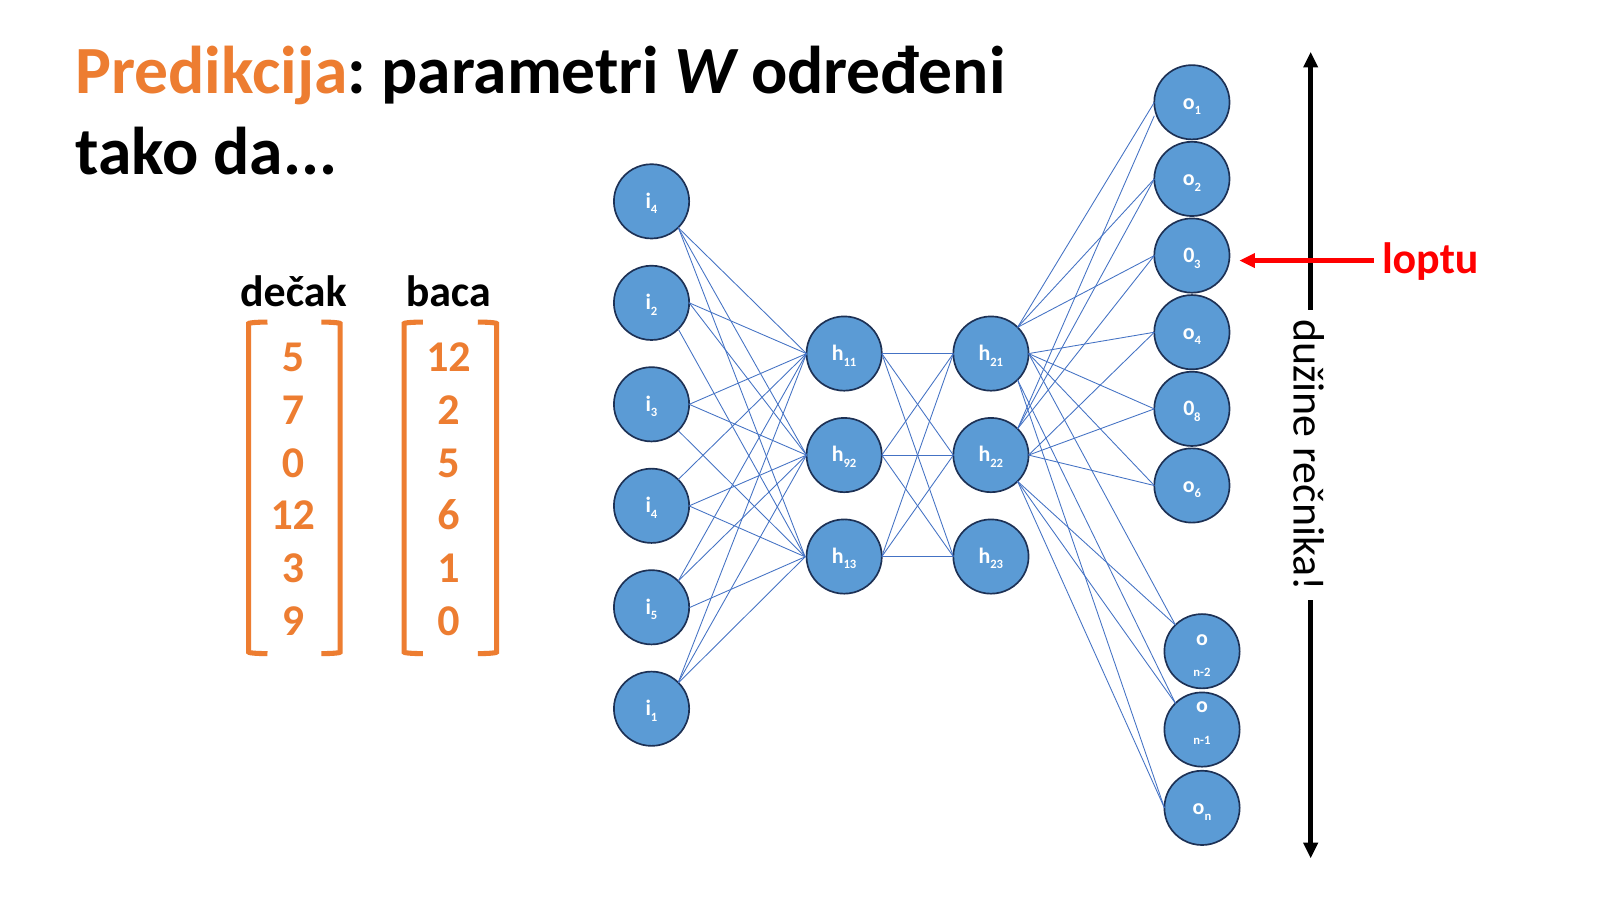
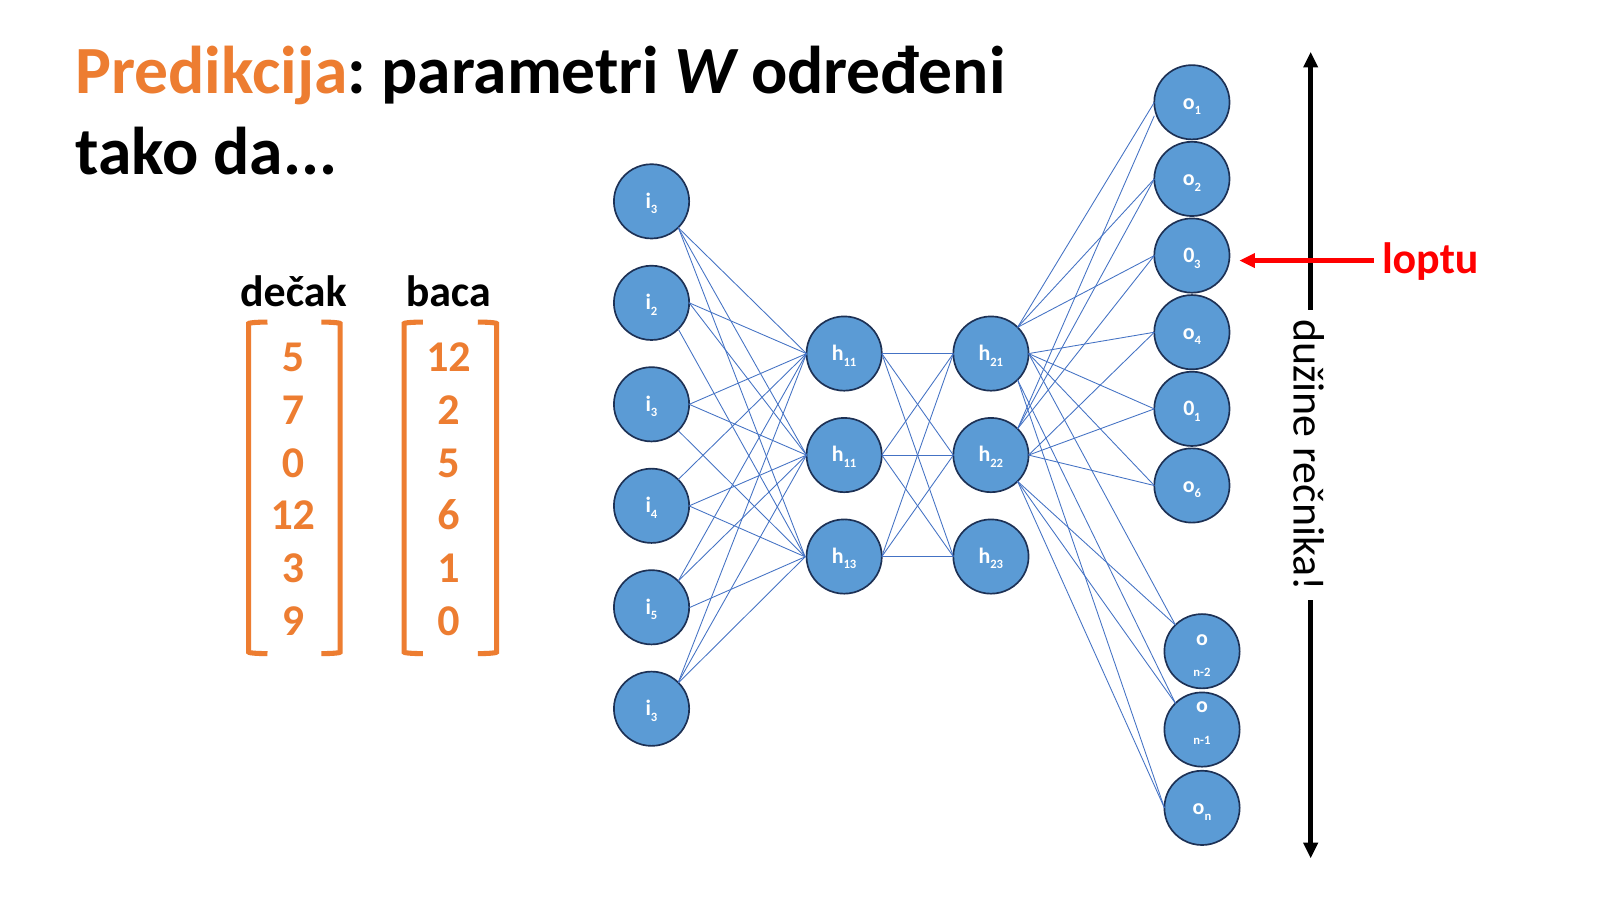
4: 4 -> 3 (654, 210)
0 8: 8 -> 1 (1197, 417)
92: 92 -> 11 (850, 464)
1: 1 -> 3 (654, 717)
